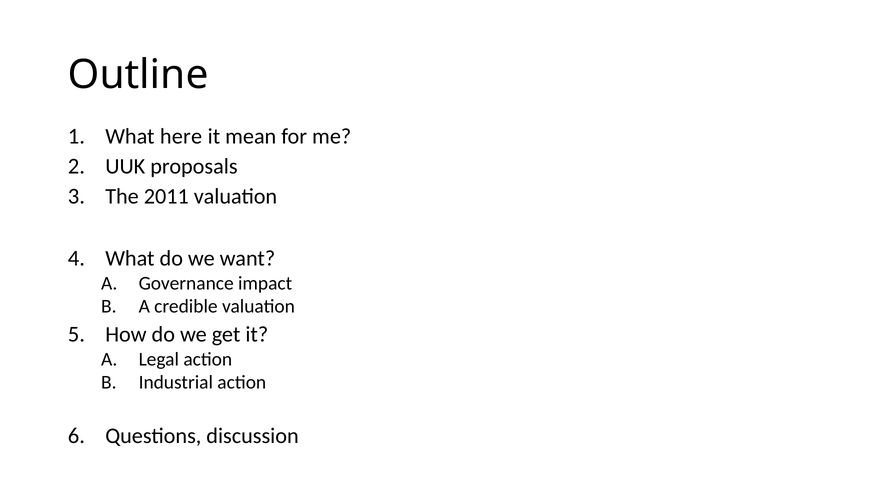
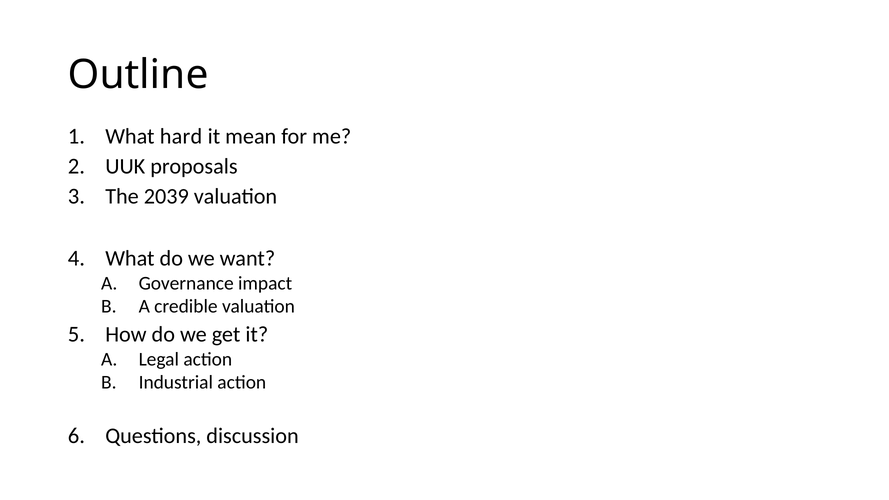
here: here -> hard (181, 137)
2011: 2011 -> 2039 (166, 196)
